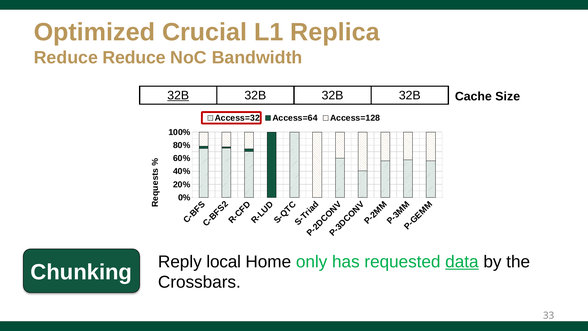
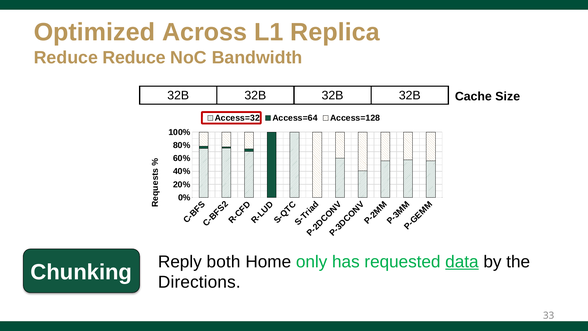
Crucial: Crucial -> Across (205, 32)
32B underline: present -> none (178, 95)
local: local -> both (224, 261)
Crossbars: Crossbars -> Directions (199, 282)
